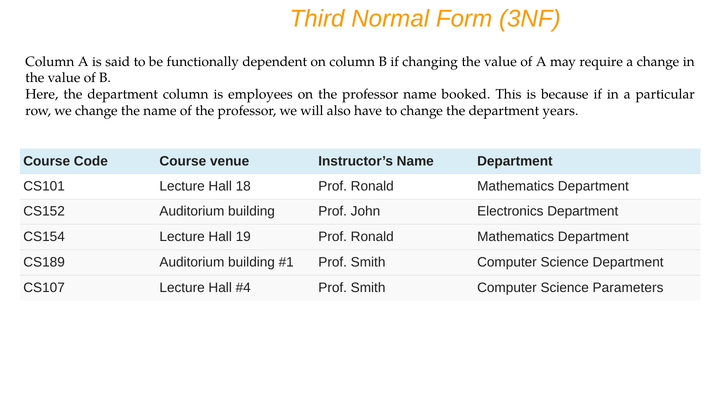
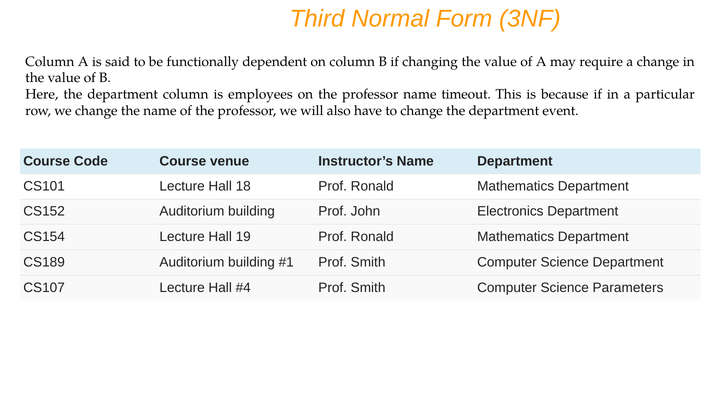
booked: booked -> timeout (466, 94)
years: years -> event (561, 111)
